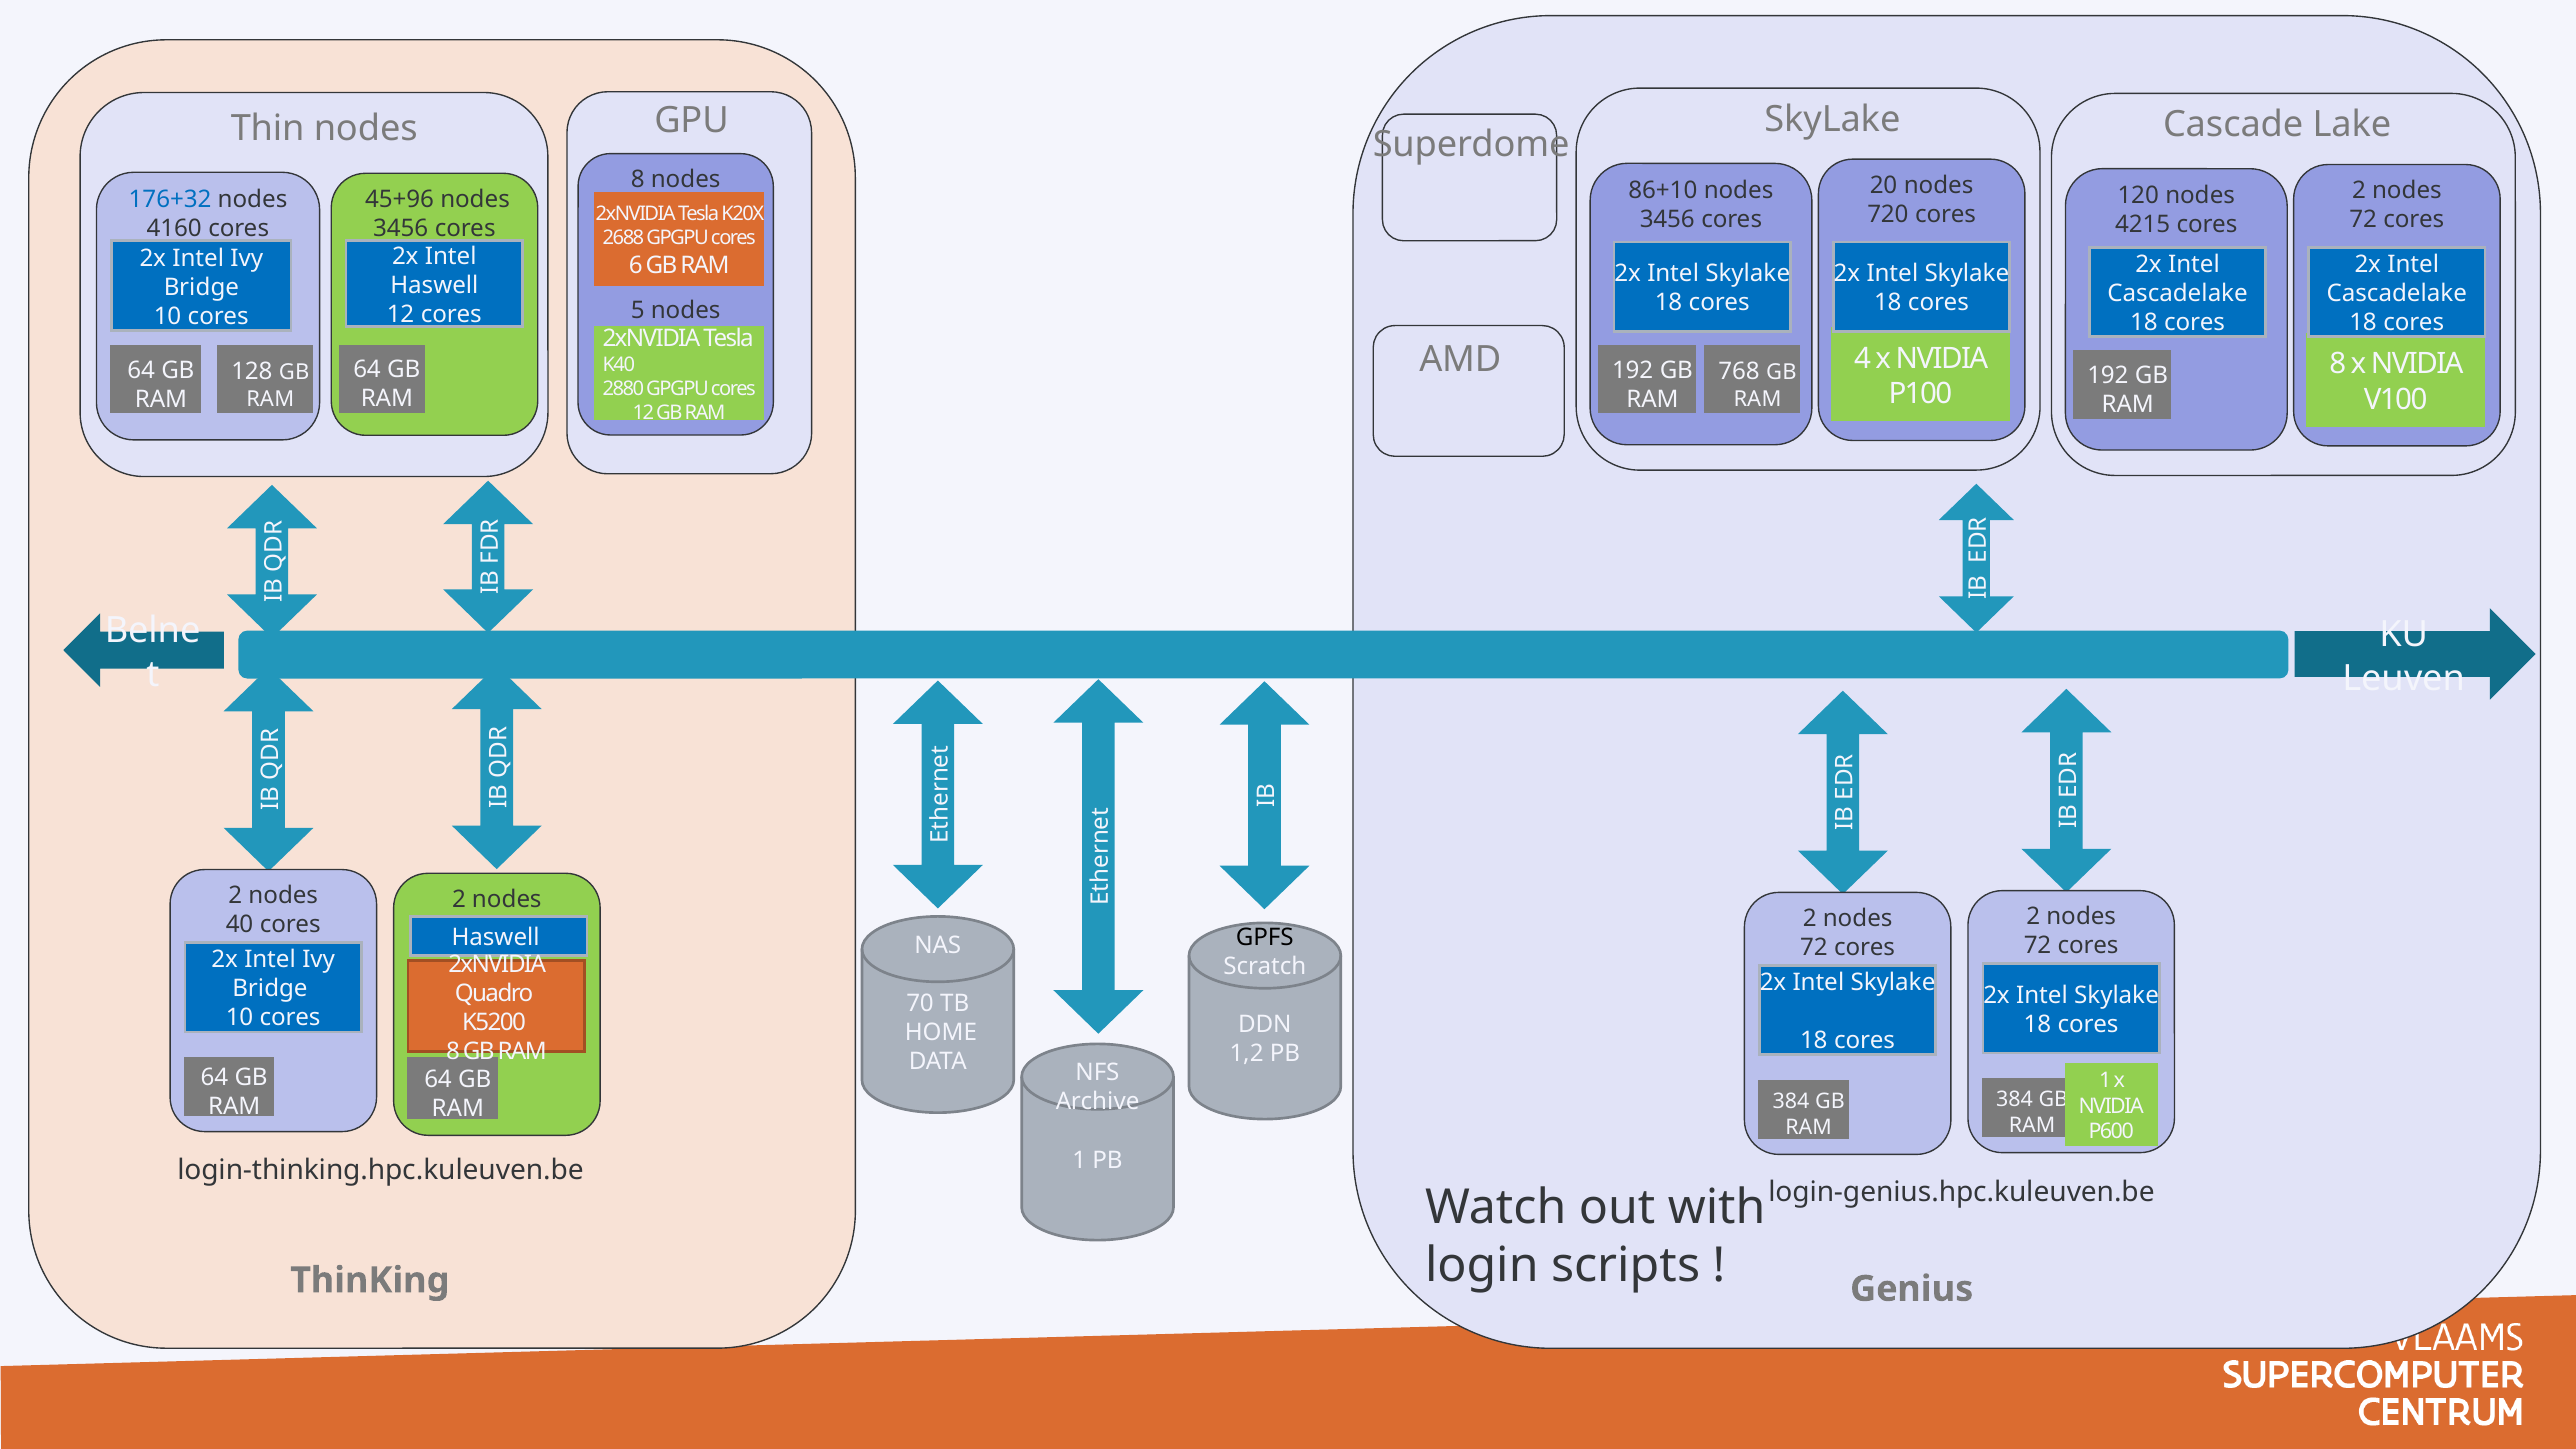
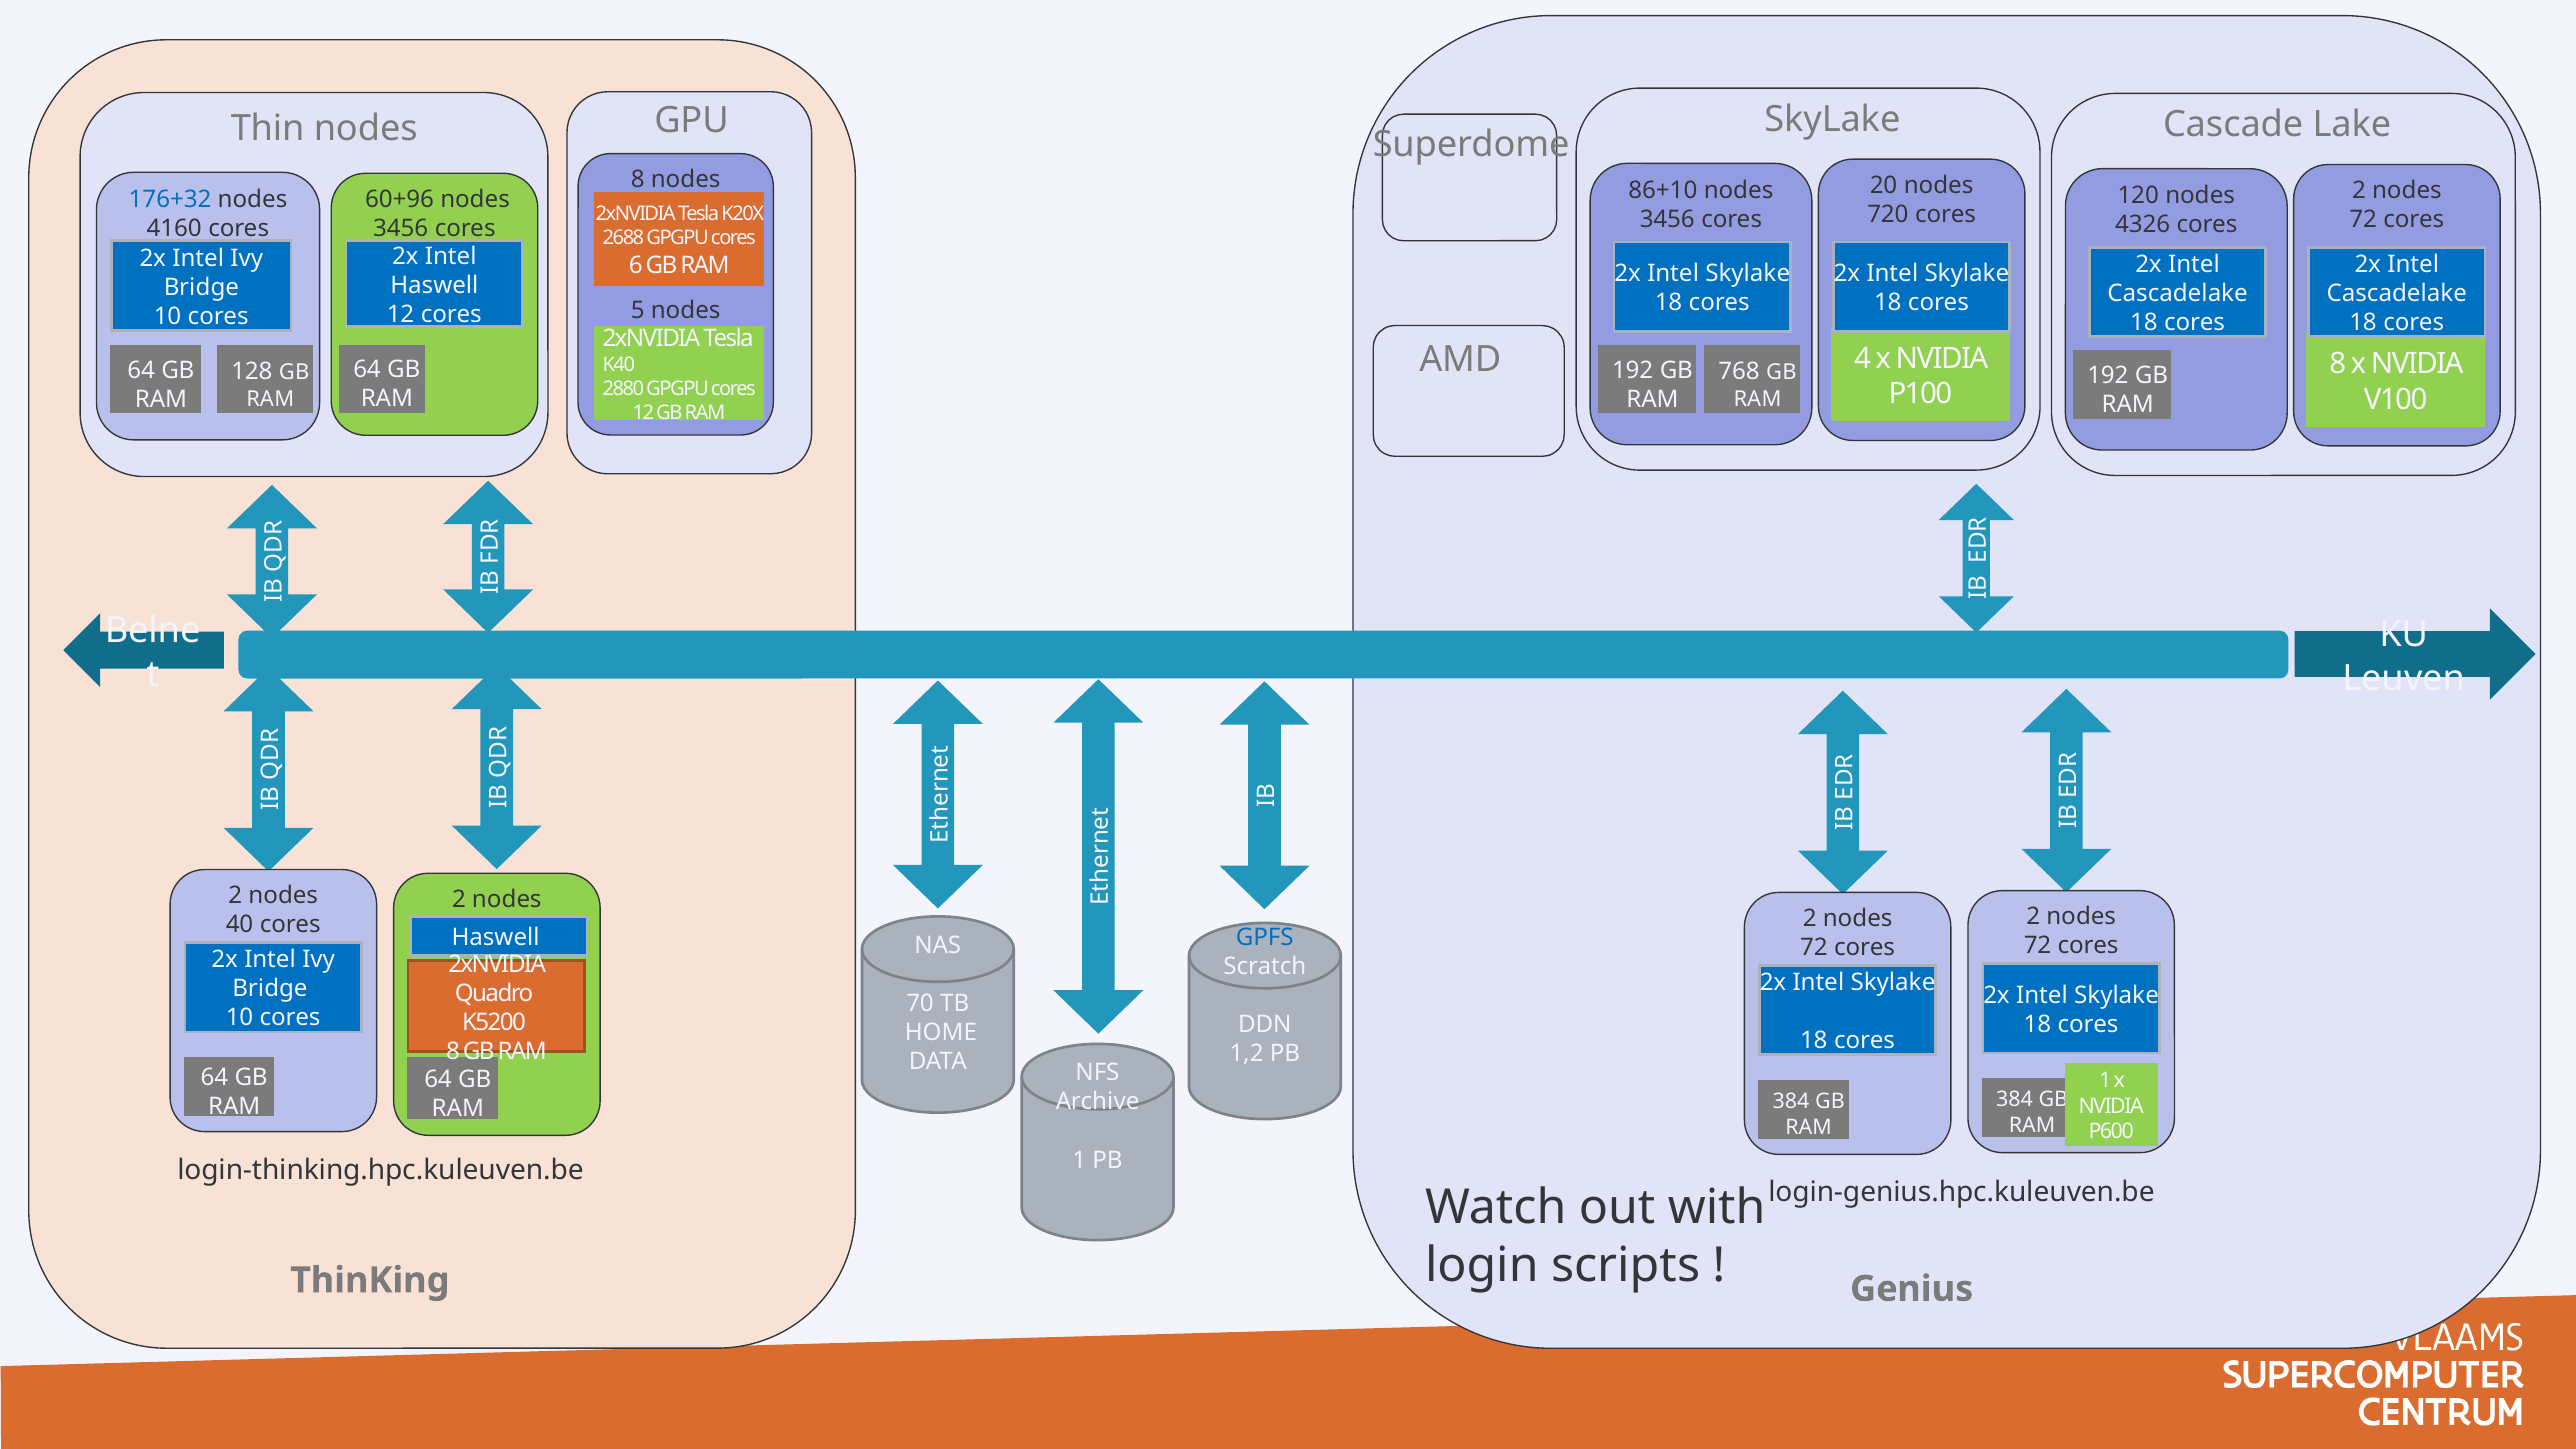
45+96: 45+96 -> 60+96 (400, 200)
4215: 4215 -> 4326 (2143, 225)
GPFS colour: black -> blue (1265, 937)
